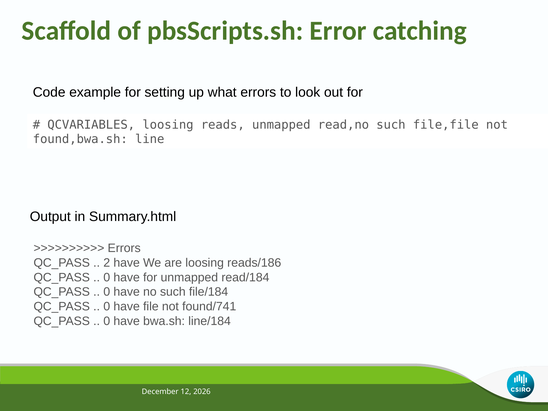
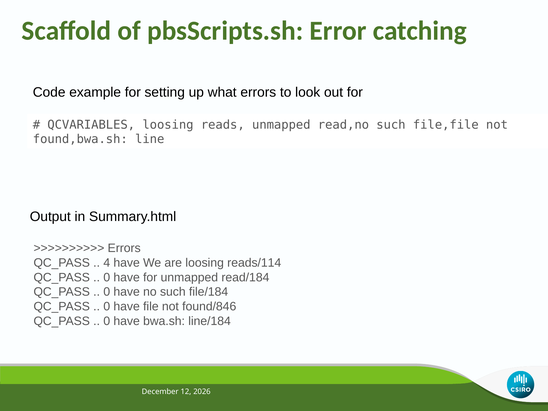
2: 2 -> 4 (107, 263)
reads/186: reads/186 -> reads/114 (254, 263)
found/741: found/741 -> found/846 (209, 307)
